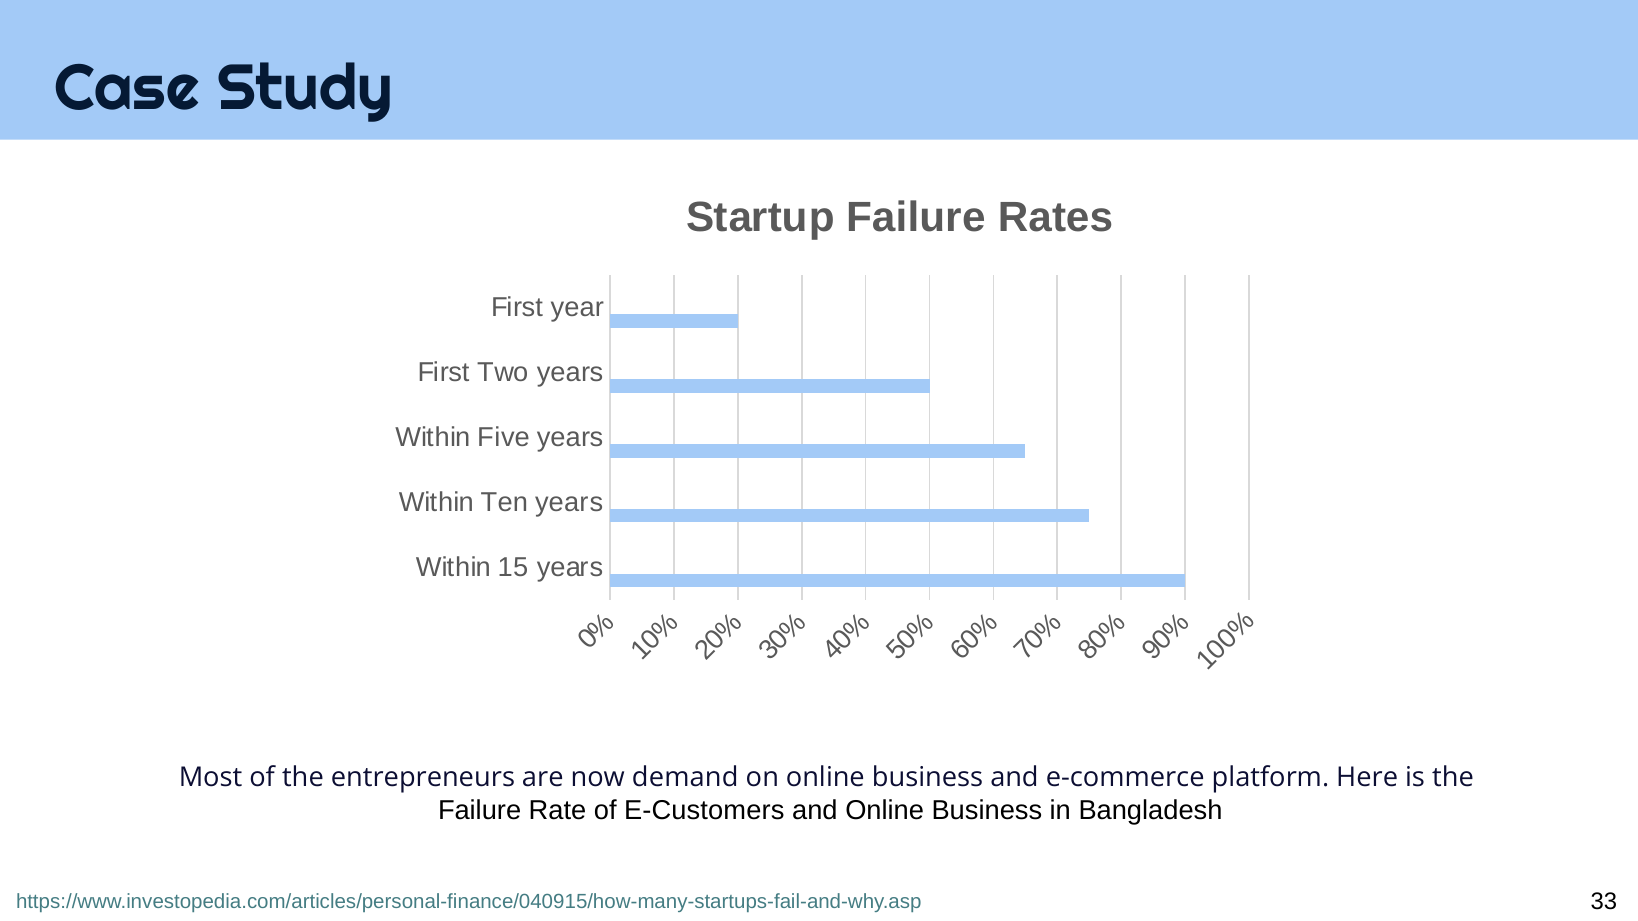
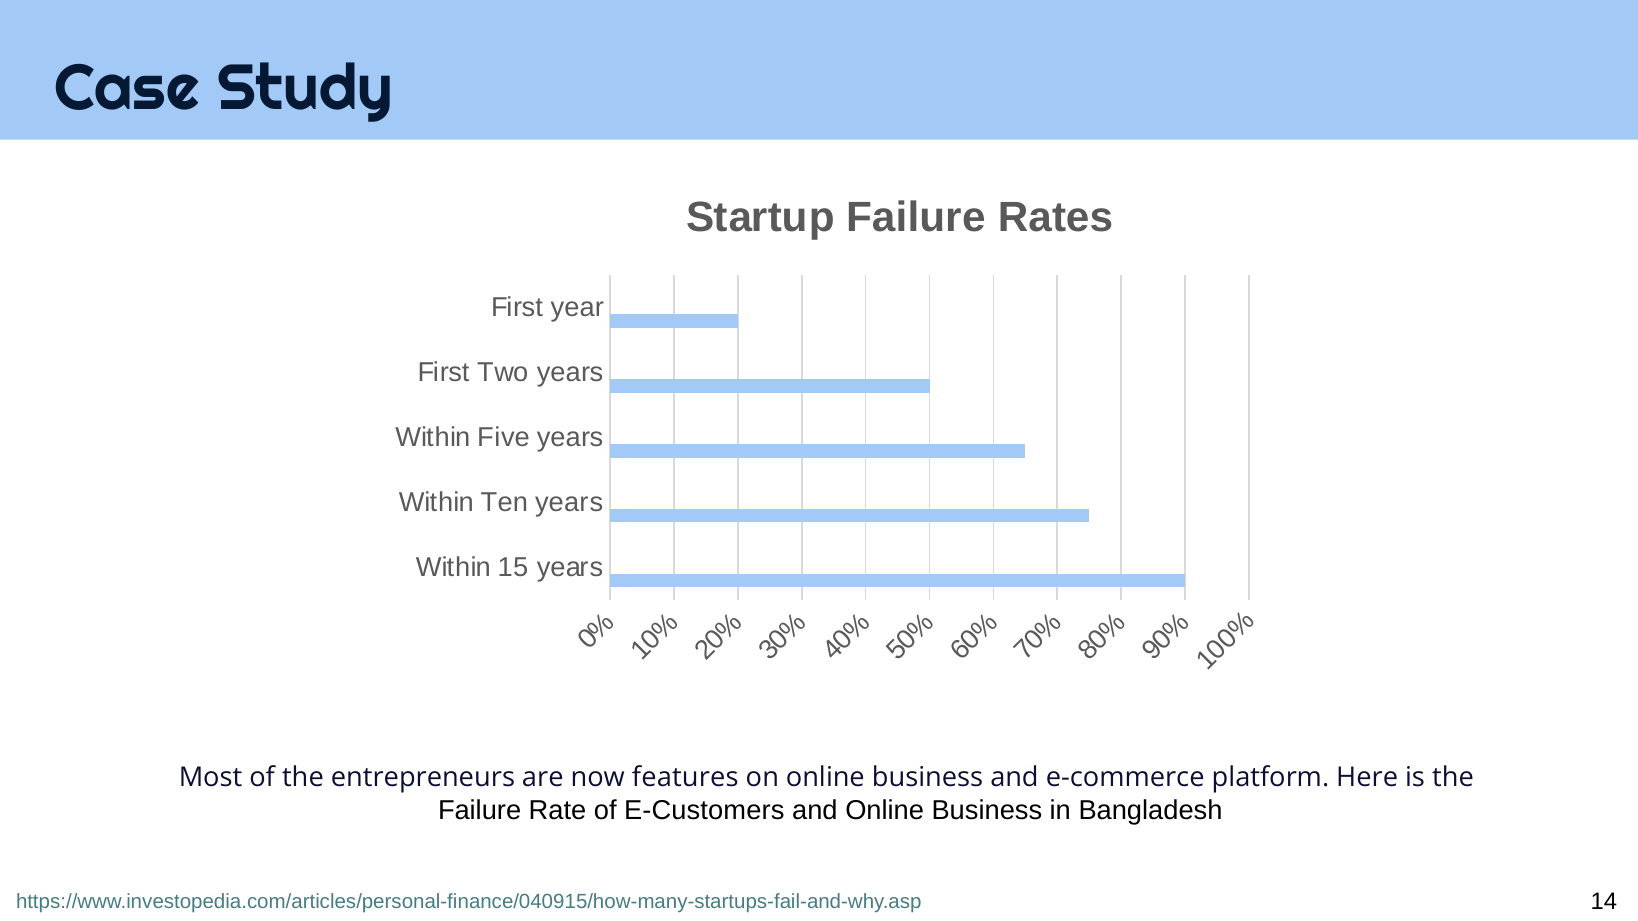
demand: demand -> features (685, 778)
33: 33 -> 14 (1604, 902)
